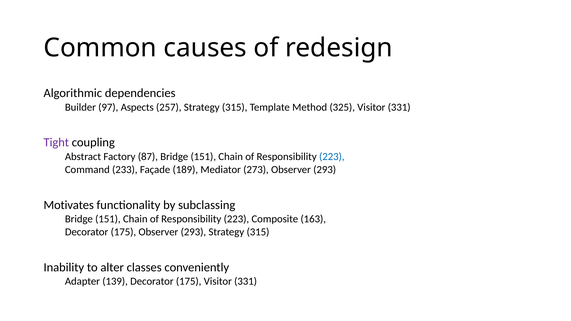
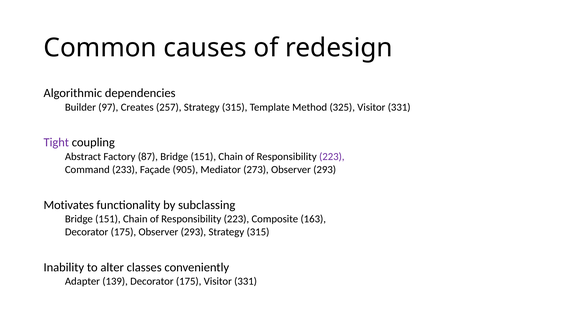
Aspects: Aspects -> Creates (137, 107)
223 colour: blue -> purple (332, 157)
189: 189 -> 905 (185, 170)
